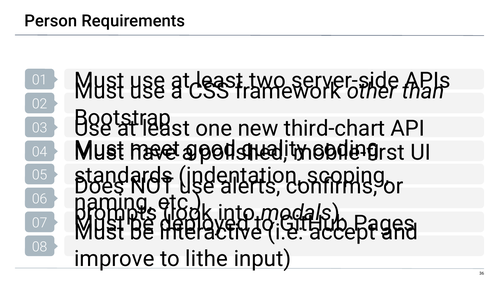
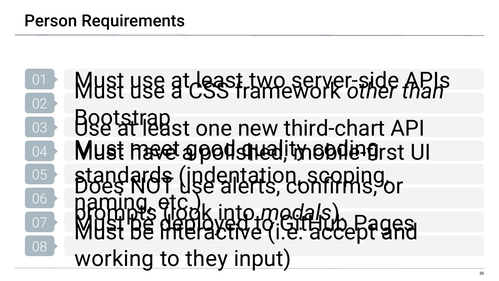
improve: improve -> working (114, 258)
lithe: lithe -> they (207, 258)
